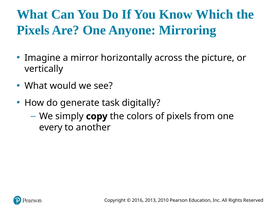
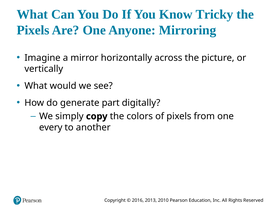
Which: Which -> Tricky (214, 14)
task: task -> part (111, 103)
